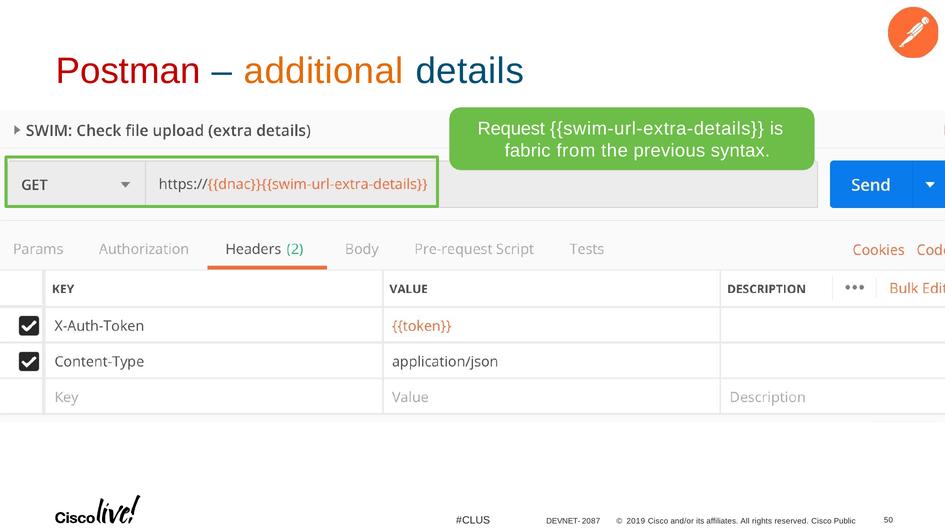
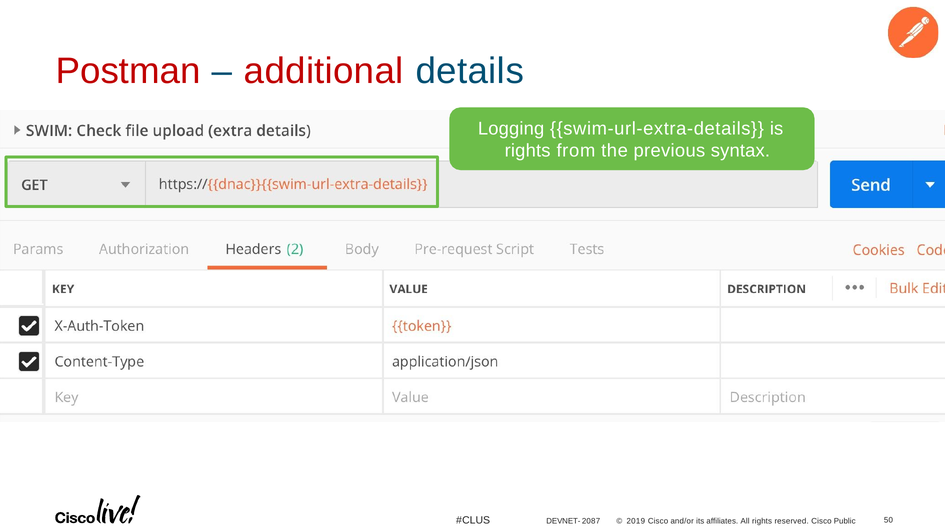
additional colour: orange -> red (324, 71)
Request: Request -> Logging (511, 129)
fabric: fabric -> rights (528, 151)
